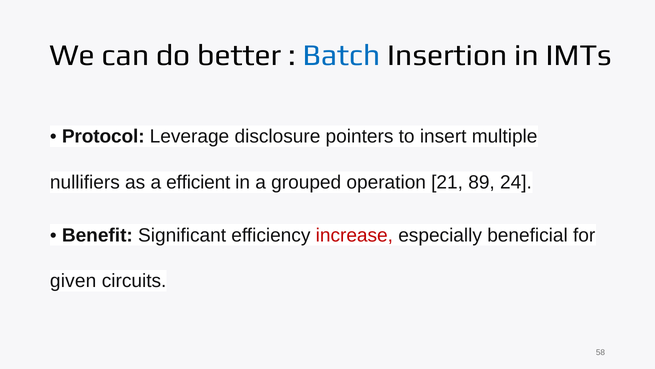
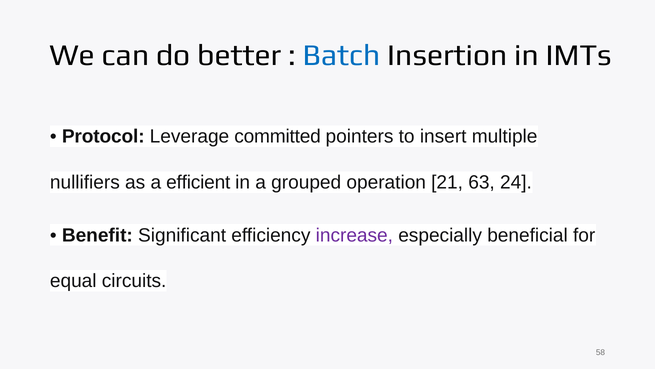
disclosure: disclosure -> committed (278, 136)
89: 89 -> 63 (482, 182)
increase colour: red -> purple (354, 235)
given: given -> equal (73, 281)
